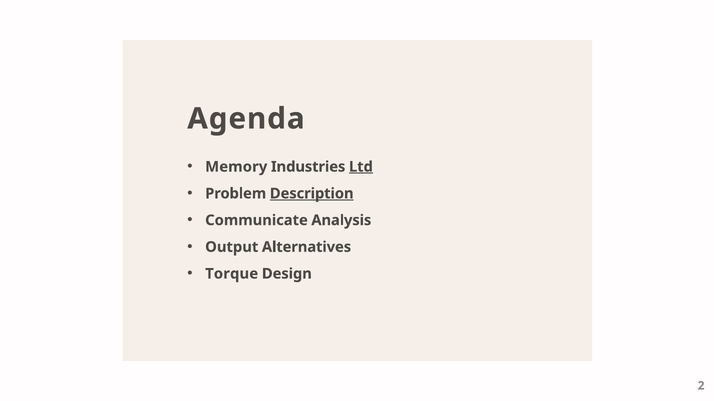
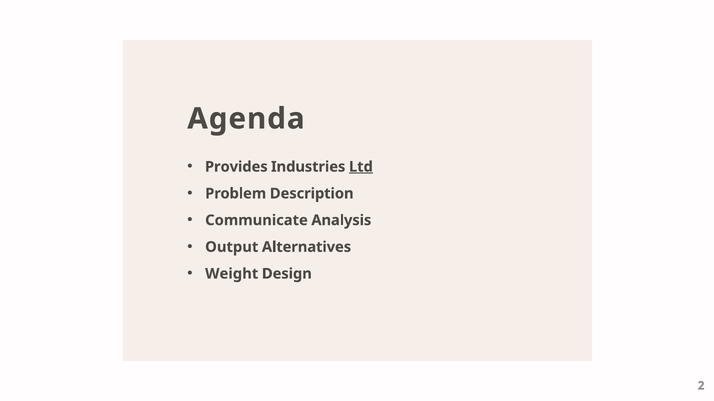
Memory: Memory -> Provides (236, 167)
Description underline: present -> none (312, 194)
Torque: Torque -> Weight (232, 274)
